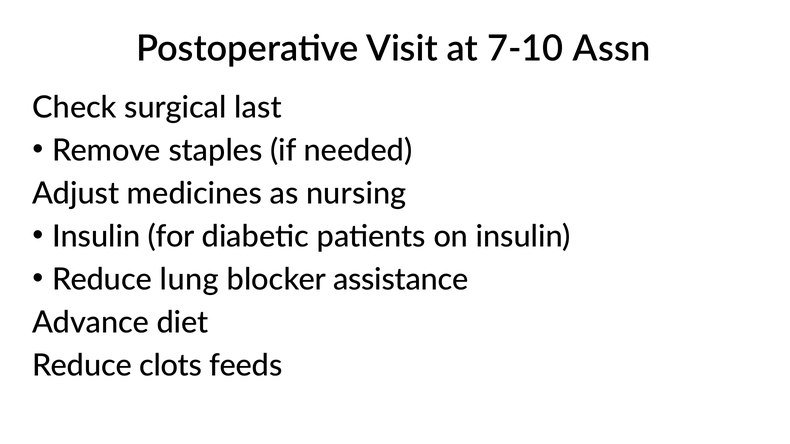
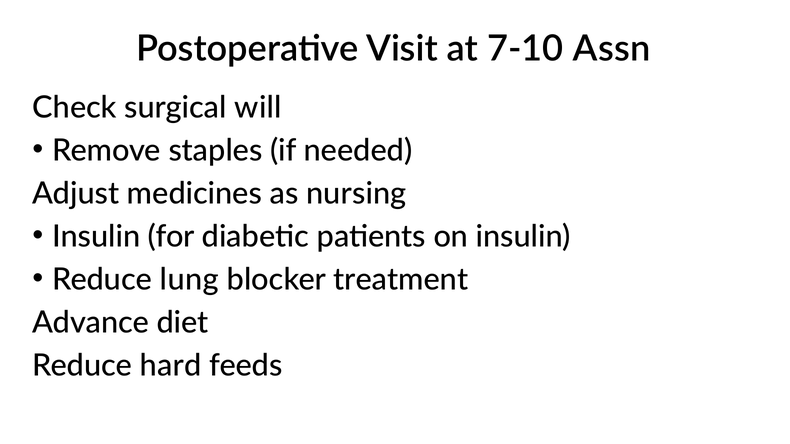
last: last -> will (258, 108)
assistance: assistance -> treatment (401, 280)
clots: clots -> hard (171, 366)
